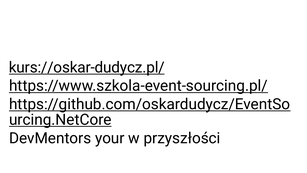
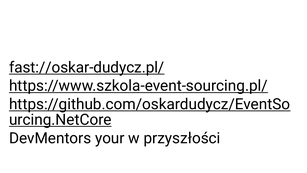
kurs://oskar-dudycz.pl/: kurs://oskar-dudycz.pl/ -> fast://oskar-dudycz.pl/ (87, 67)
